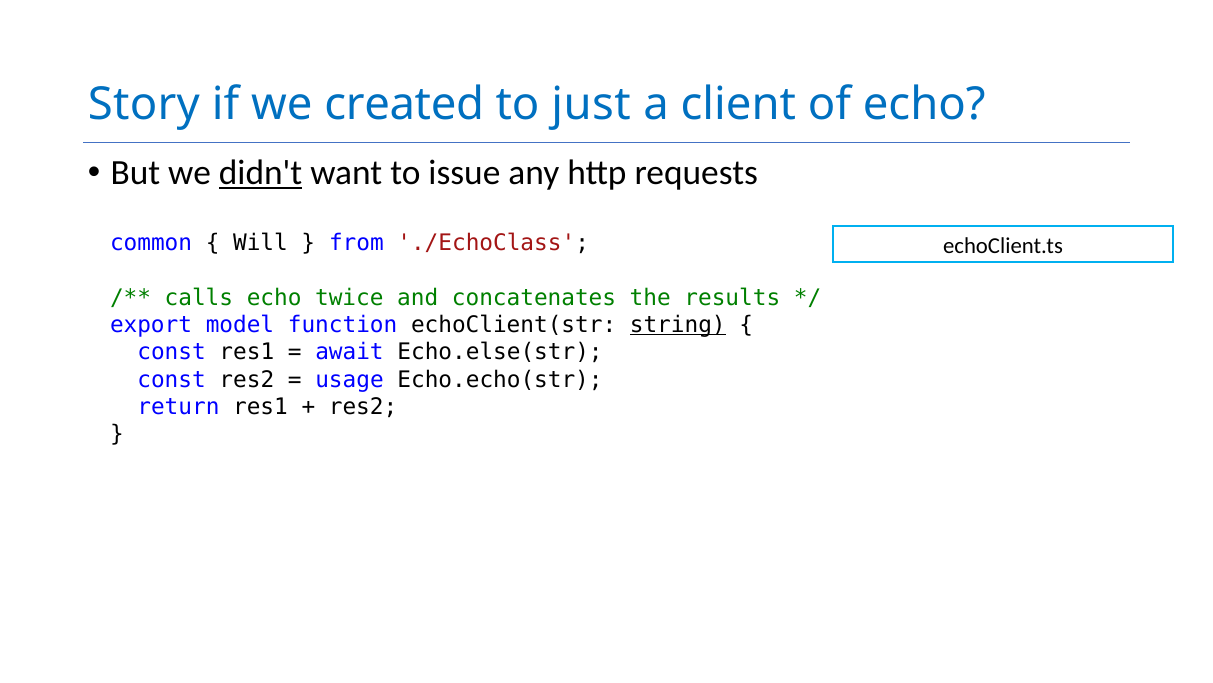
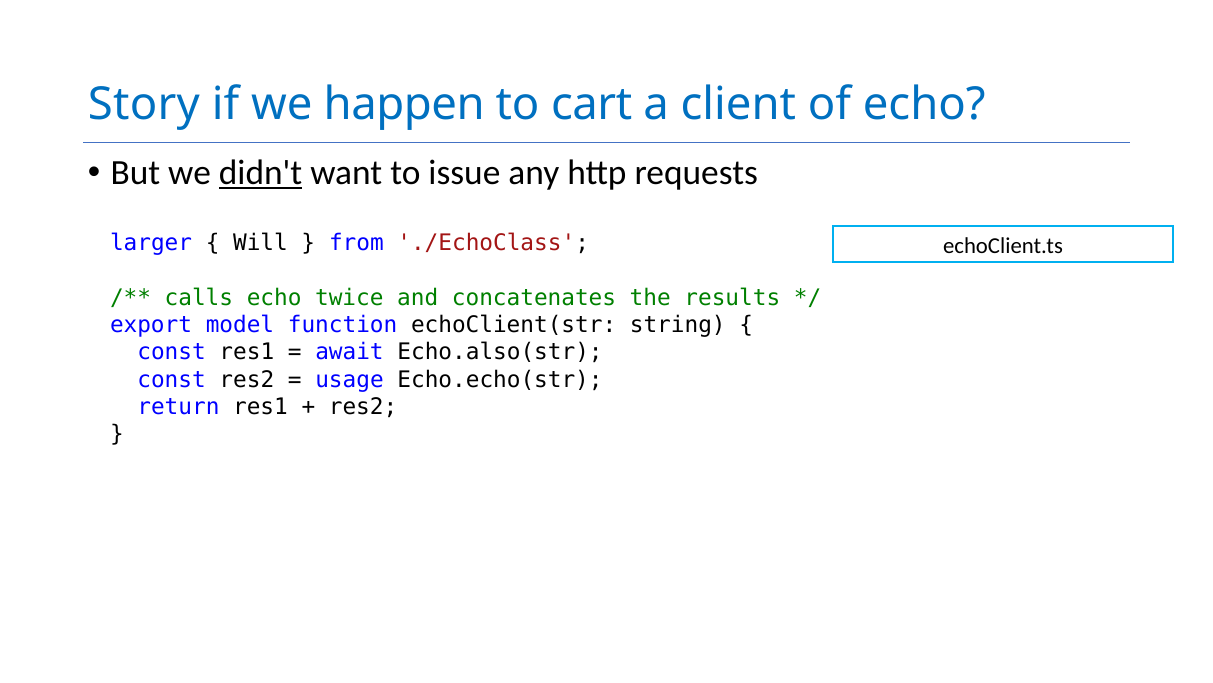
created: created -> happen (404, 104)
just: just -> cart (592, 104)
common: common -> larger (151, 243)
string underline: present -> none (678, 325)
Echo.else(str: Echo.else(str -> Echo.also(str (500, 352)
